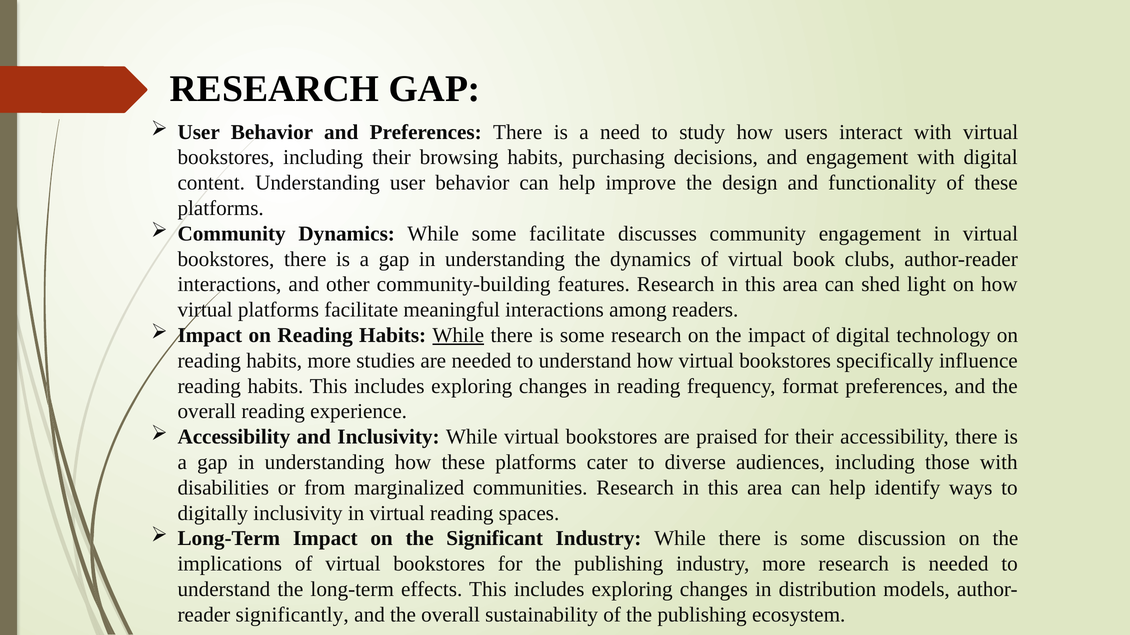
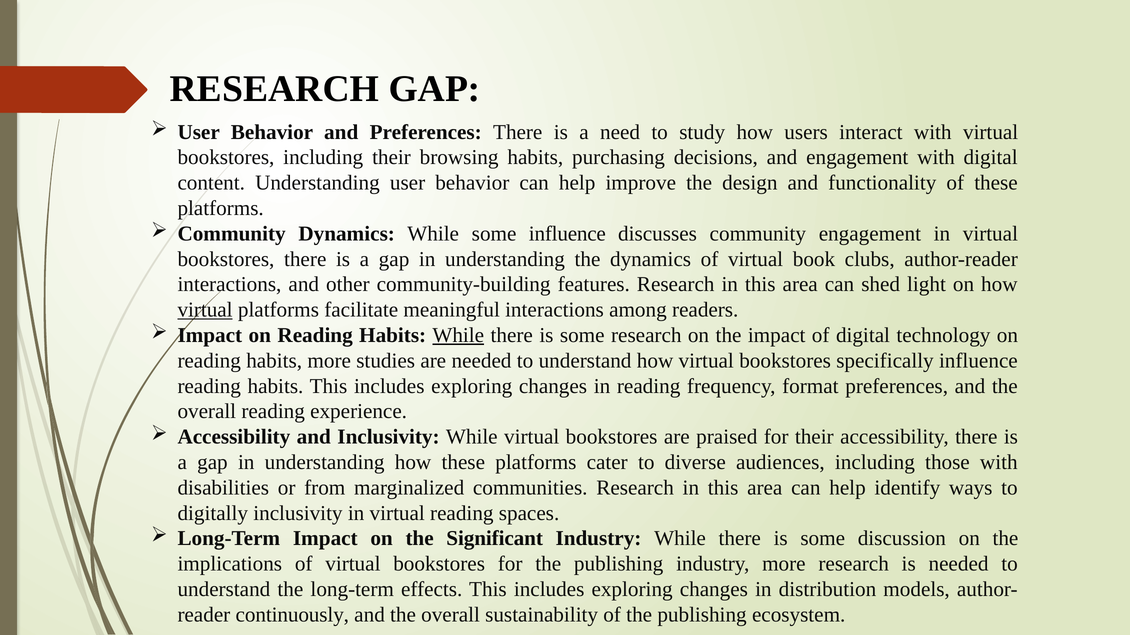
some facilitate: facilitate -> influence (567, 234)
virtual underline: none -> present (205, 310)
significantly: significantly -> continuously (292, 615)
